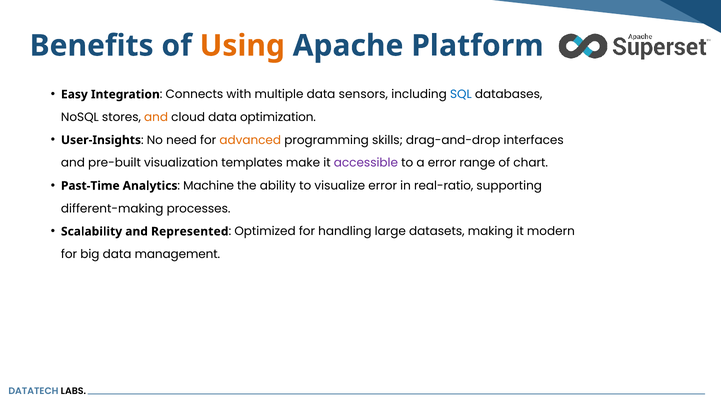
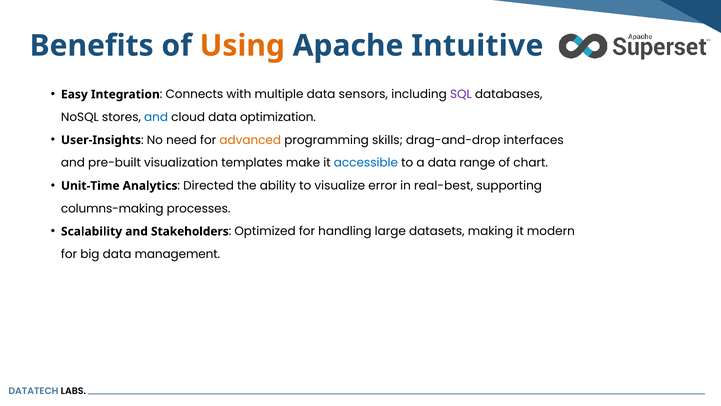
Platform: Platform -> Intuitive (477, 46)
SQL colour: blue -> purple (461, 94)
and colour: orange -> blue (156, 117)
accessible colour: purple -> blue (366, 163)
a error: error -> data (442, 163)
Past-Time: Past-Time -> Unit-Time (90, 186)
Machine: Machine -> Directed (209, 186)
real-ratio: real-ratio -> real-best (444, 186)
different-making: different-making -> columns-making (112, 208)
Represented: Represented -> Stakeholders (190, 231)
